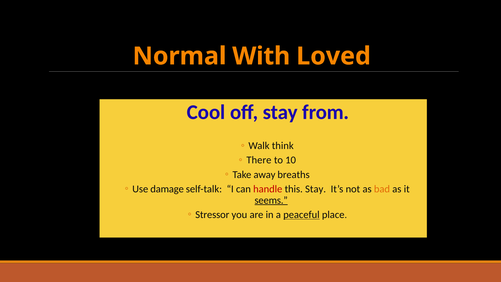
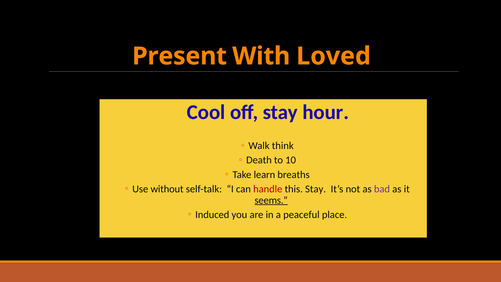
Normal: Normal -> Present (180, 56)
from: from -> hour (326, 112)
There: There -> Death (259, 160)
away: away -> learn (264, 174)
damage: damage -> without (167, 189)
bad colour: orange -> purple (382, 189)
Stressor: Stressor -> Induced (212, 215)
peaceful underline: present -> none (301, 215)
